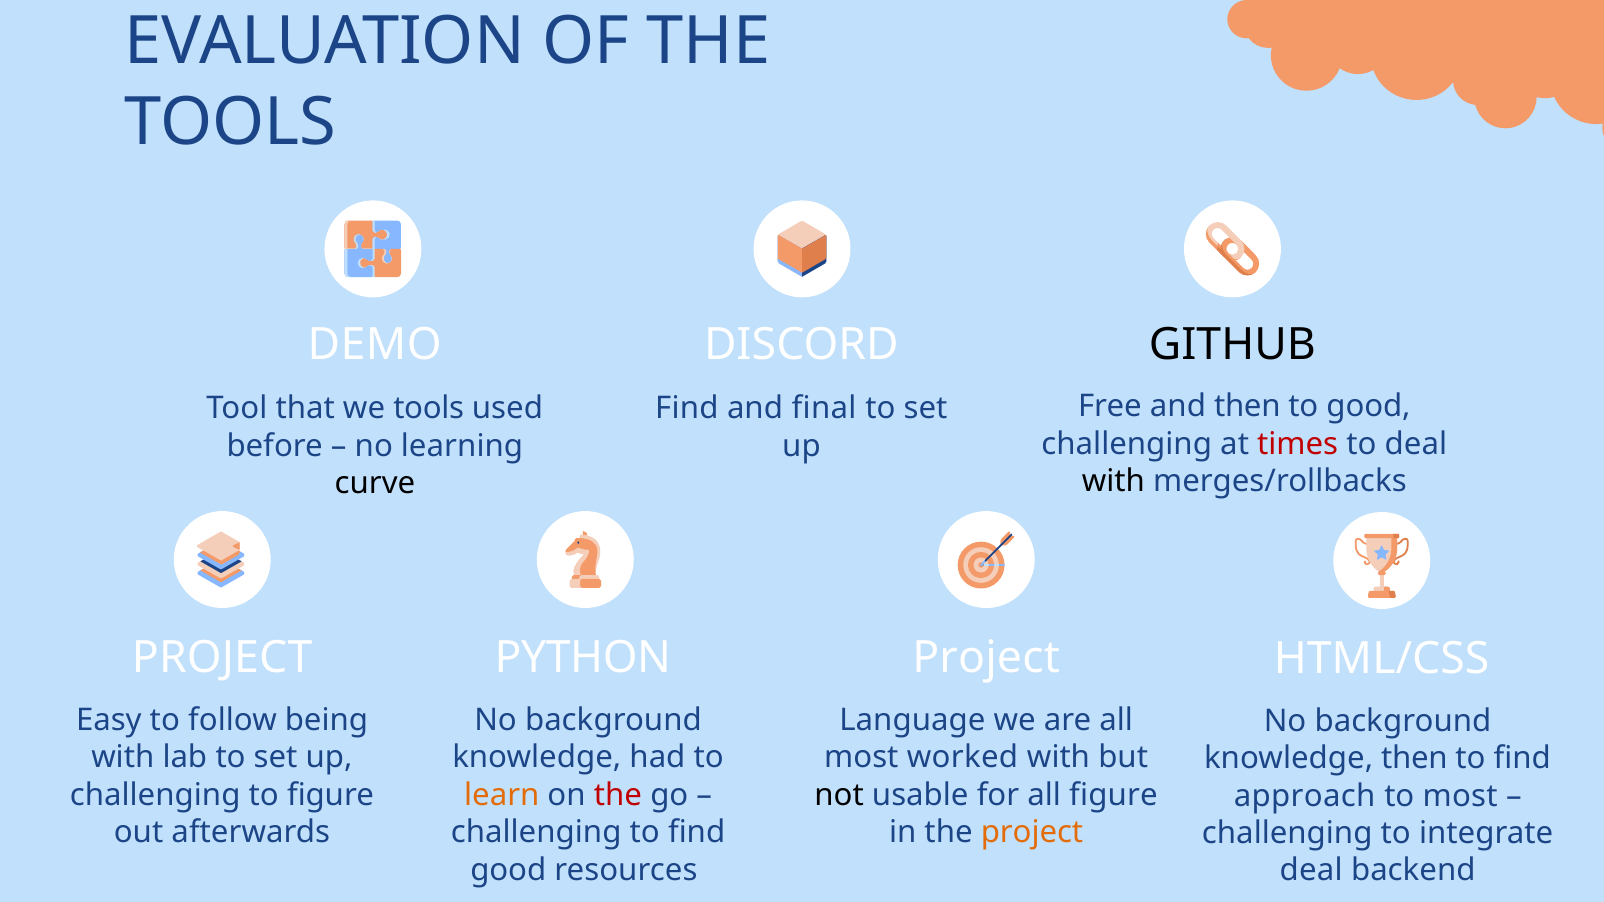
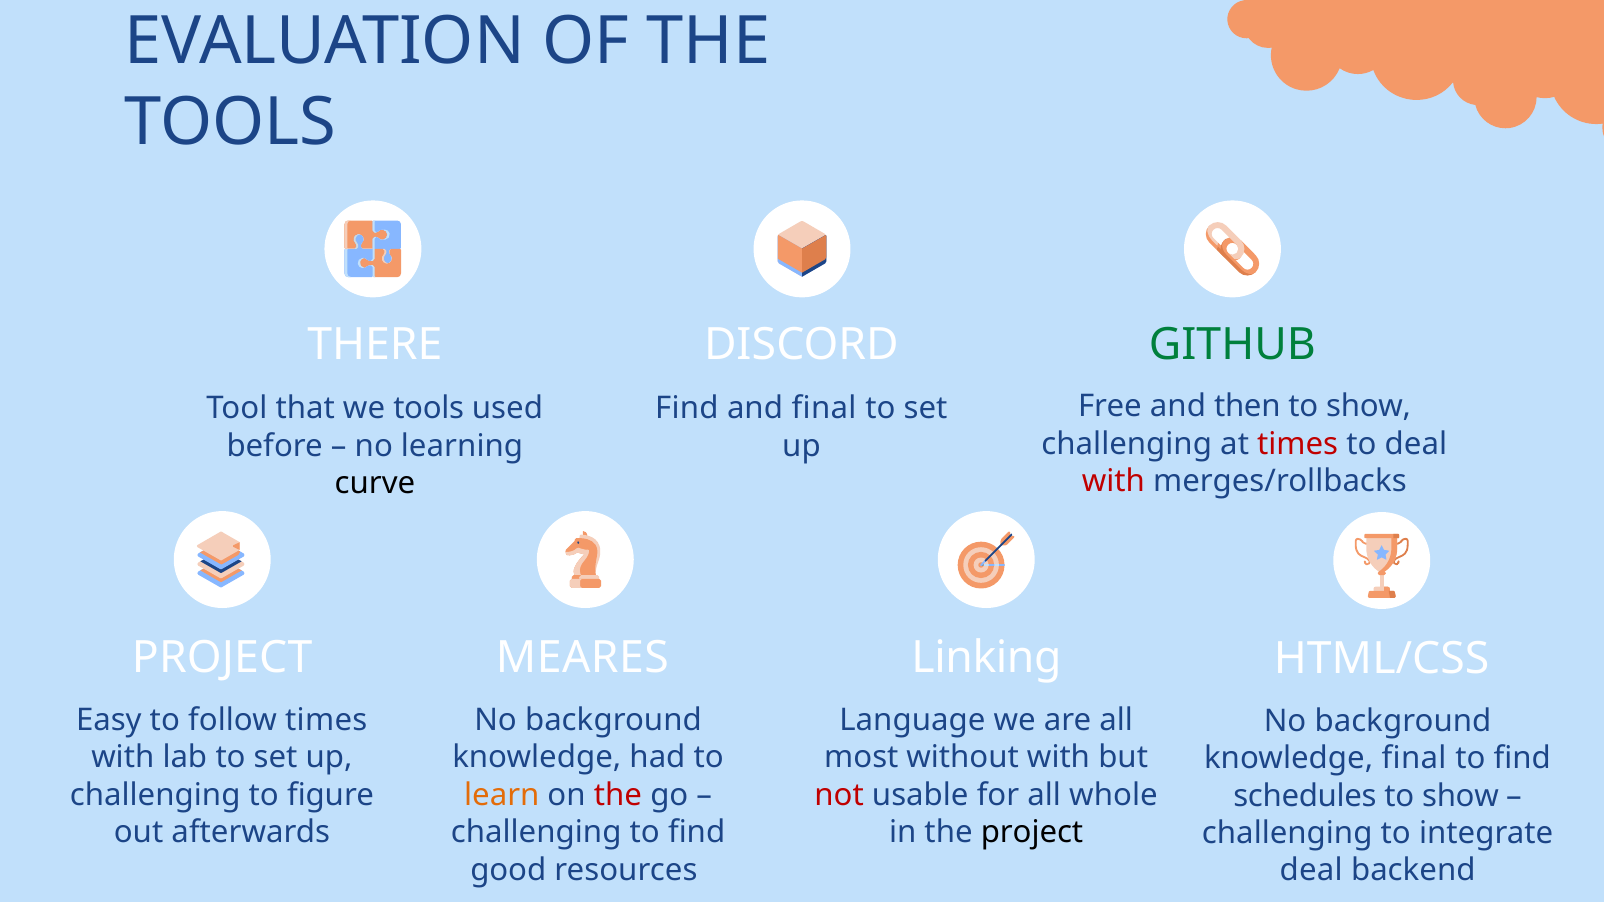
DEMO: DEMO -> THERE (375, 345)
GITHUB colour: black -> green (1232, 345)
good: good -> show (1369, 406)
with colour: black -> red (1113, 481)
PYTHON: PYTHON -> MEARES (582, 658)
Project: Project -> Linking (986, 658)
follow being: being -> times (326, 720)
worked: worked -> without (963, 758)
knowledge then: then -> final (1414, 759)
not colour: black -> red (839, 795)
all figure: figure -> whole (1113, 795)
approach: approach -> schedules (1305, 796)
most: most -> show (1460, 796)
project colour: orange -> black (1032, 833)
